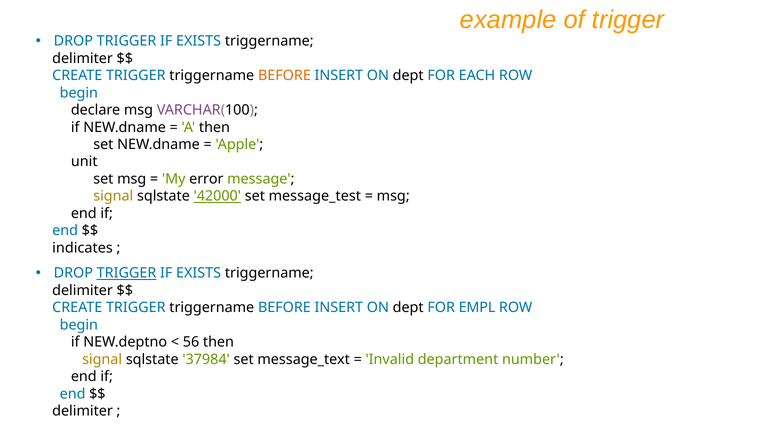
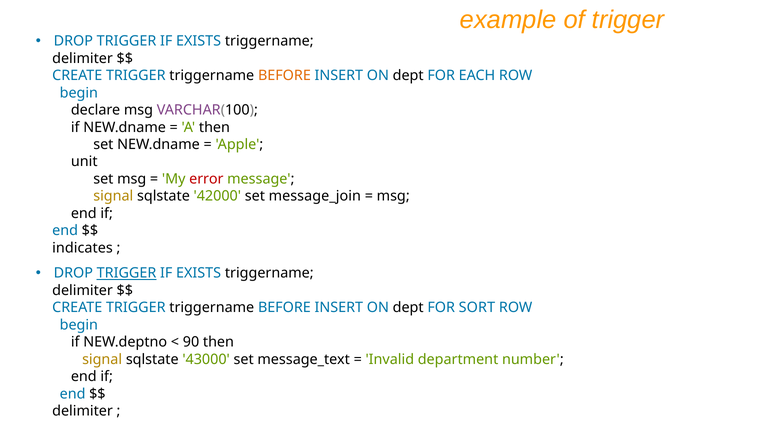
error colour: black -> red (206, 179)
42000 underline: present -> none (217, 196)
message_test: message_test -> message_join (315, 196)
EMPL: EMPL -> SORT (477, 308)
56: 56 -> 90 (191, 342)
37984: 37984 -> 43000 (206, 359)
